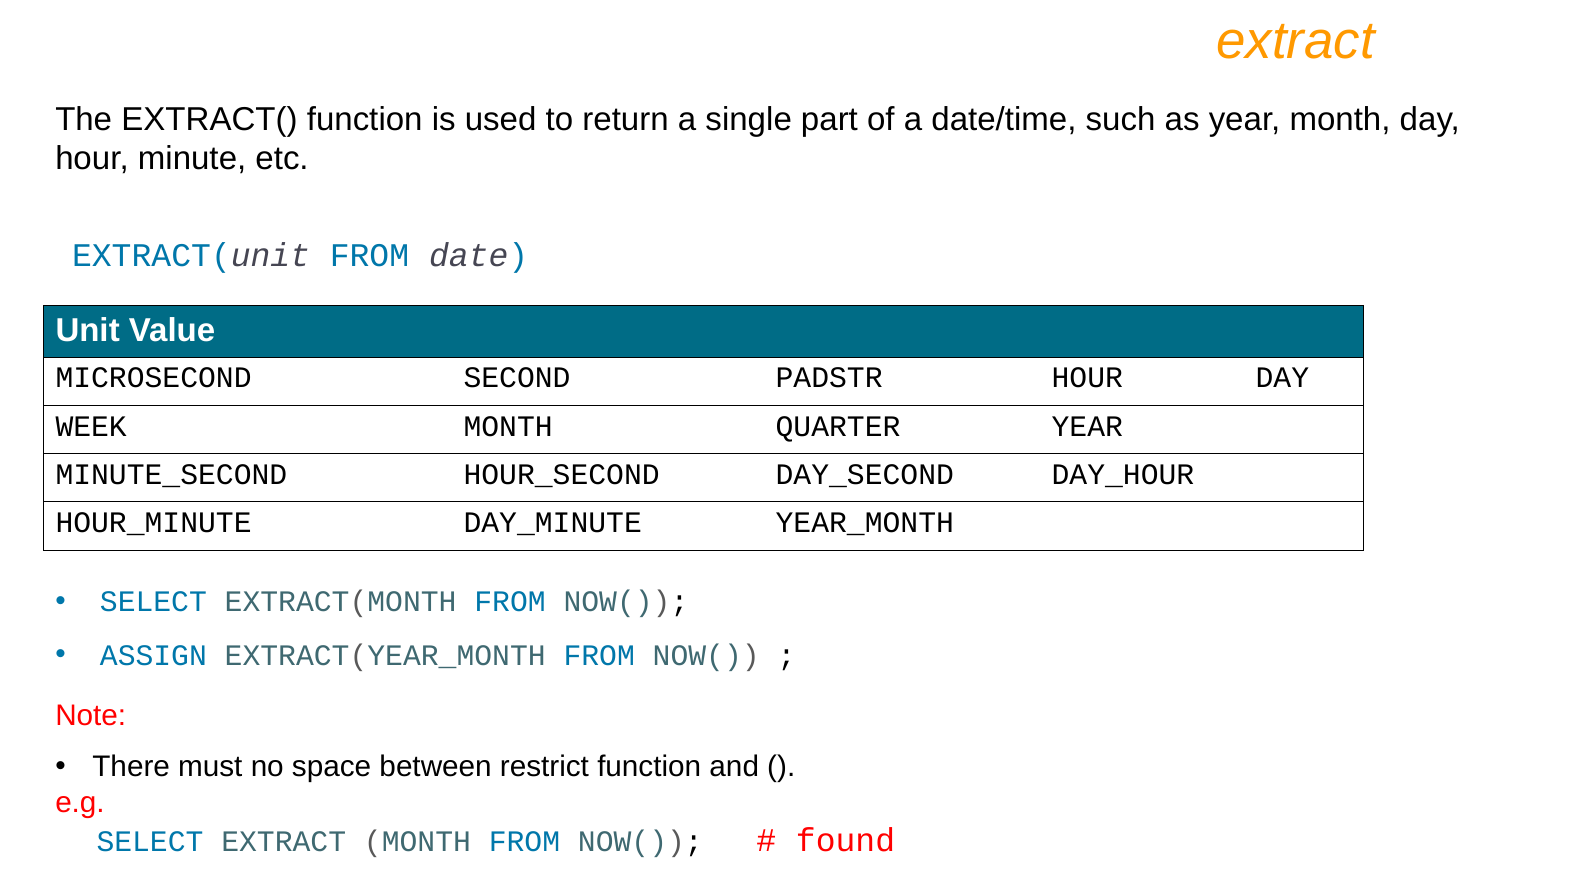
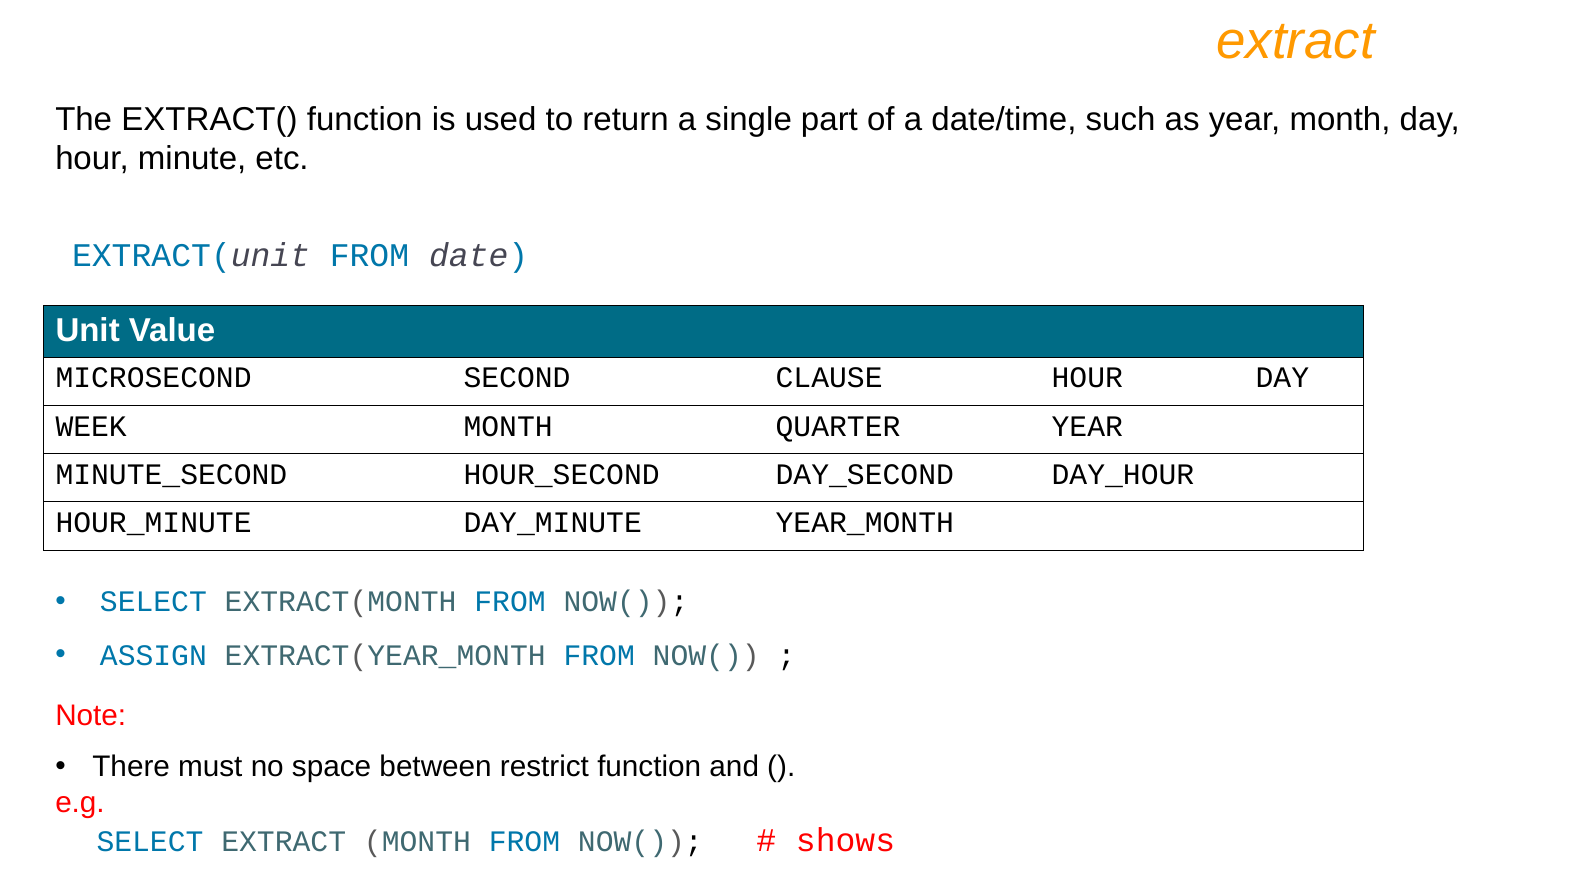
PADSTR: PADSTR -> CLAUSE (829, 378)
found: found -> shows (846, 840)
